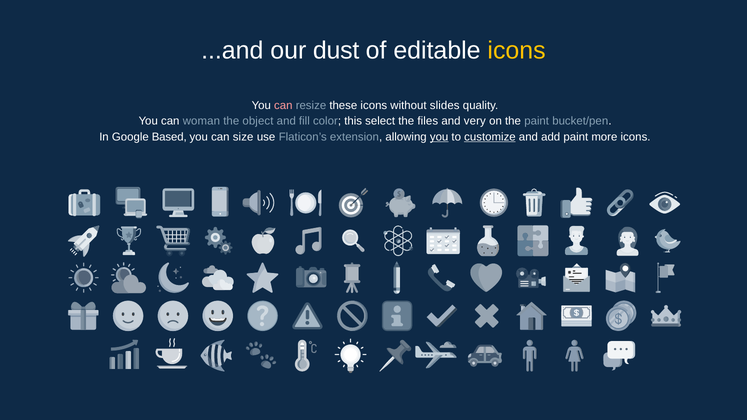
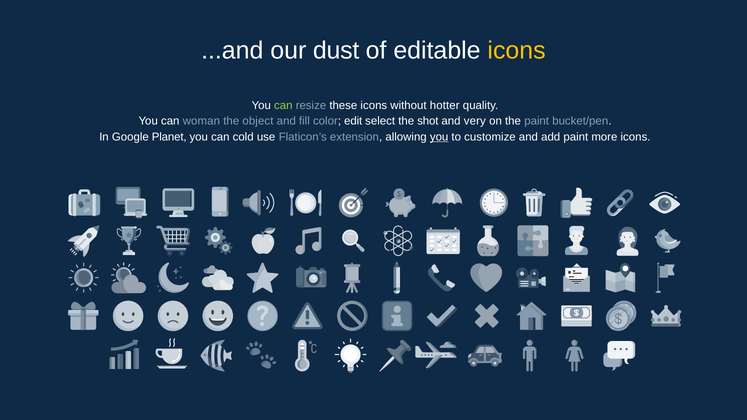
can colour: pink -> light green (283, 105)
slides: slides -> hotter (445, 105)
this: this -> edit (353, 121)
files: files -> shot (428, 121)
Based: Based -> Planet (169, 137)
size: size -> cold (243, 137)
customize underline: present -> none (490, 137)
